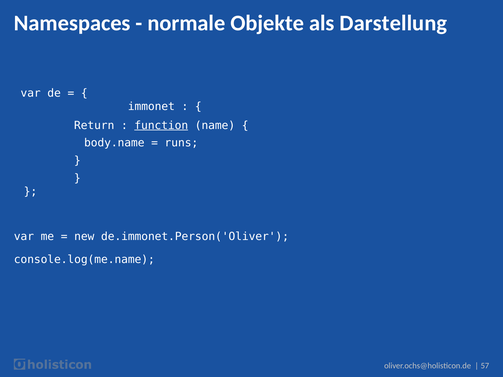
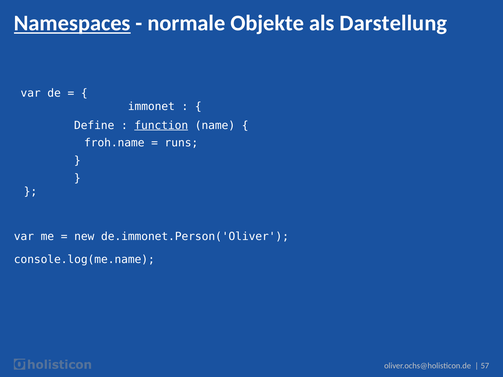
Namespaces underline: none -> present (72, 23)
Return: Return -> Define (94, 125)
body.name: body.name -> froh.name (114, 143)
